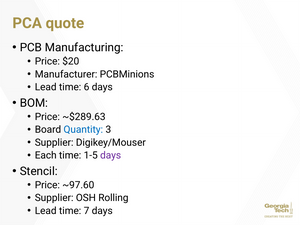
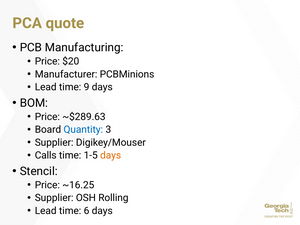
6: 6 -> 9 (87, 87)
Each: Each -> Calls (46, 155)
days colour: purple -> orange (111, 155)
~97.60: ~97.60 -> ~16.25 (78, 185)
7: 7 -> 6 (87, 211)
